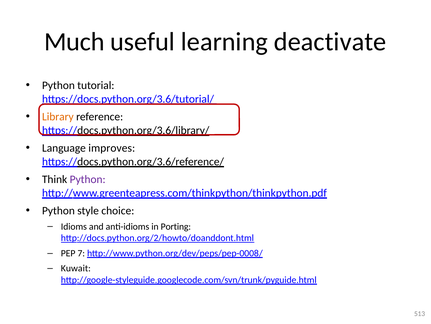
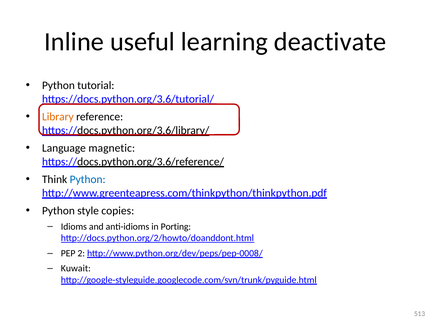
Much: Much -> Inline (74, 42)
improves: improves -> magnetic (112, 148)
Python colour: purple -> blue (88, 179)
choice: choice -> copies (118, 210)
7: 7 -> 2 (81, 253)
